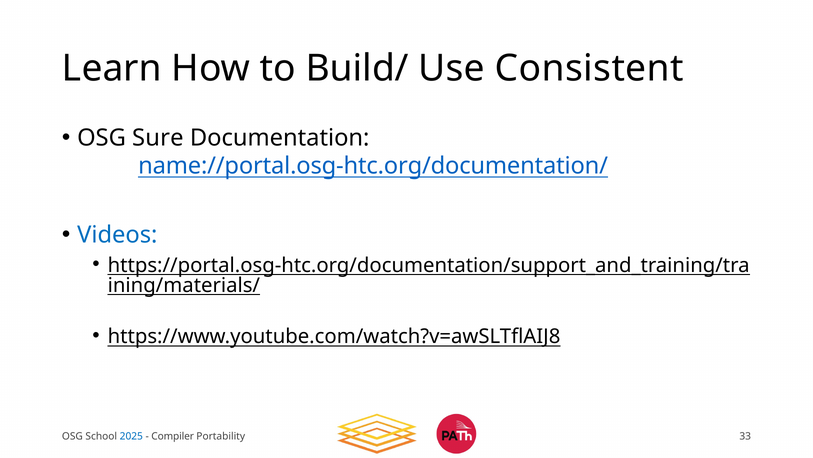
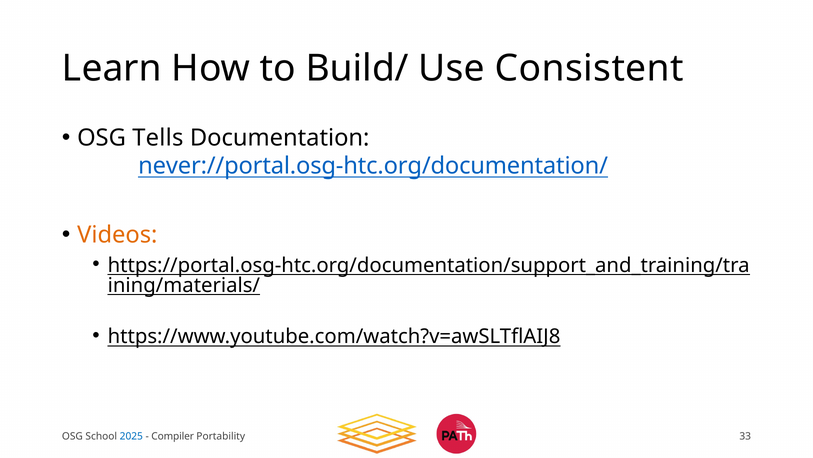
Sure: Sure -> Tells (158, 137)
name://portal.osg-htc.org/documentation/: name://portal.osg-htc.org/documentation/ -> never://portal.osg-htc.org/documentation/ (373, 166)
Videos colour: blue -> orange (117, 235)
